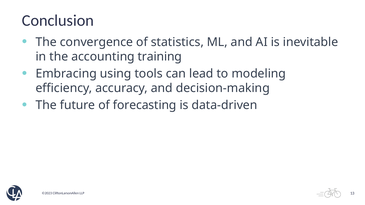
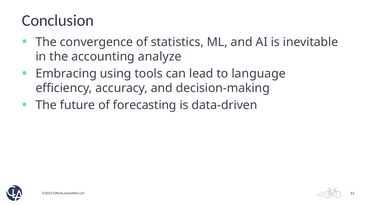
training: training -> analyze (160, 57)
modeling: modeling -> language (259, 74)
